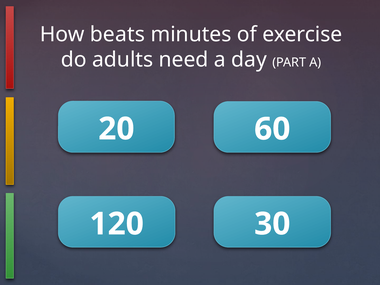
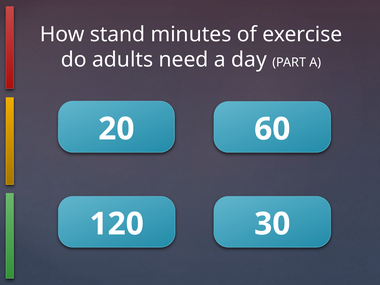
beats: beats -> stand (117, 34)
